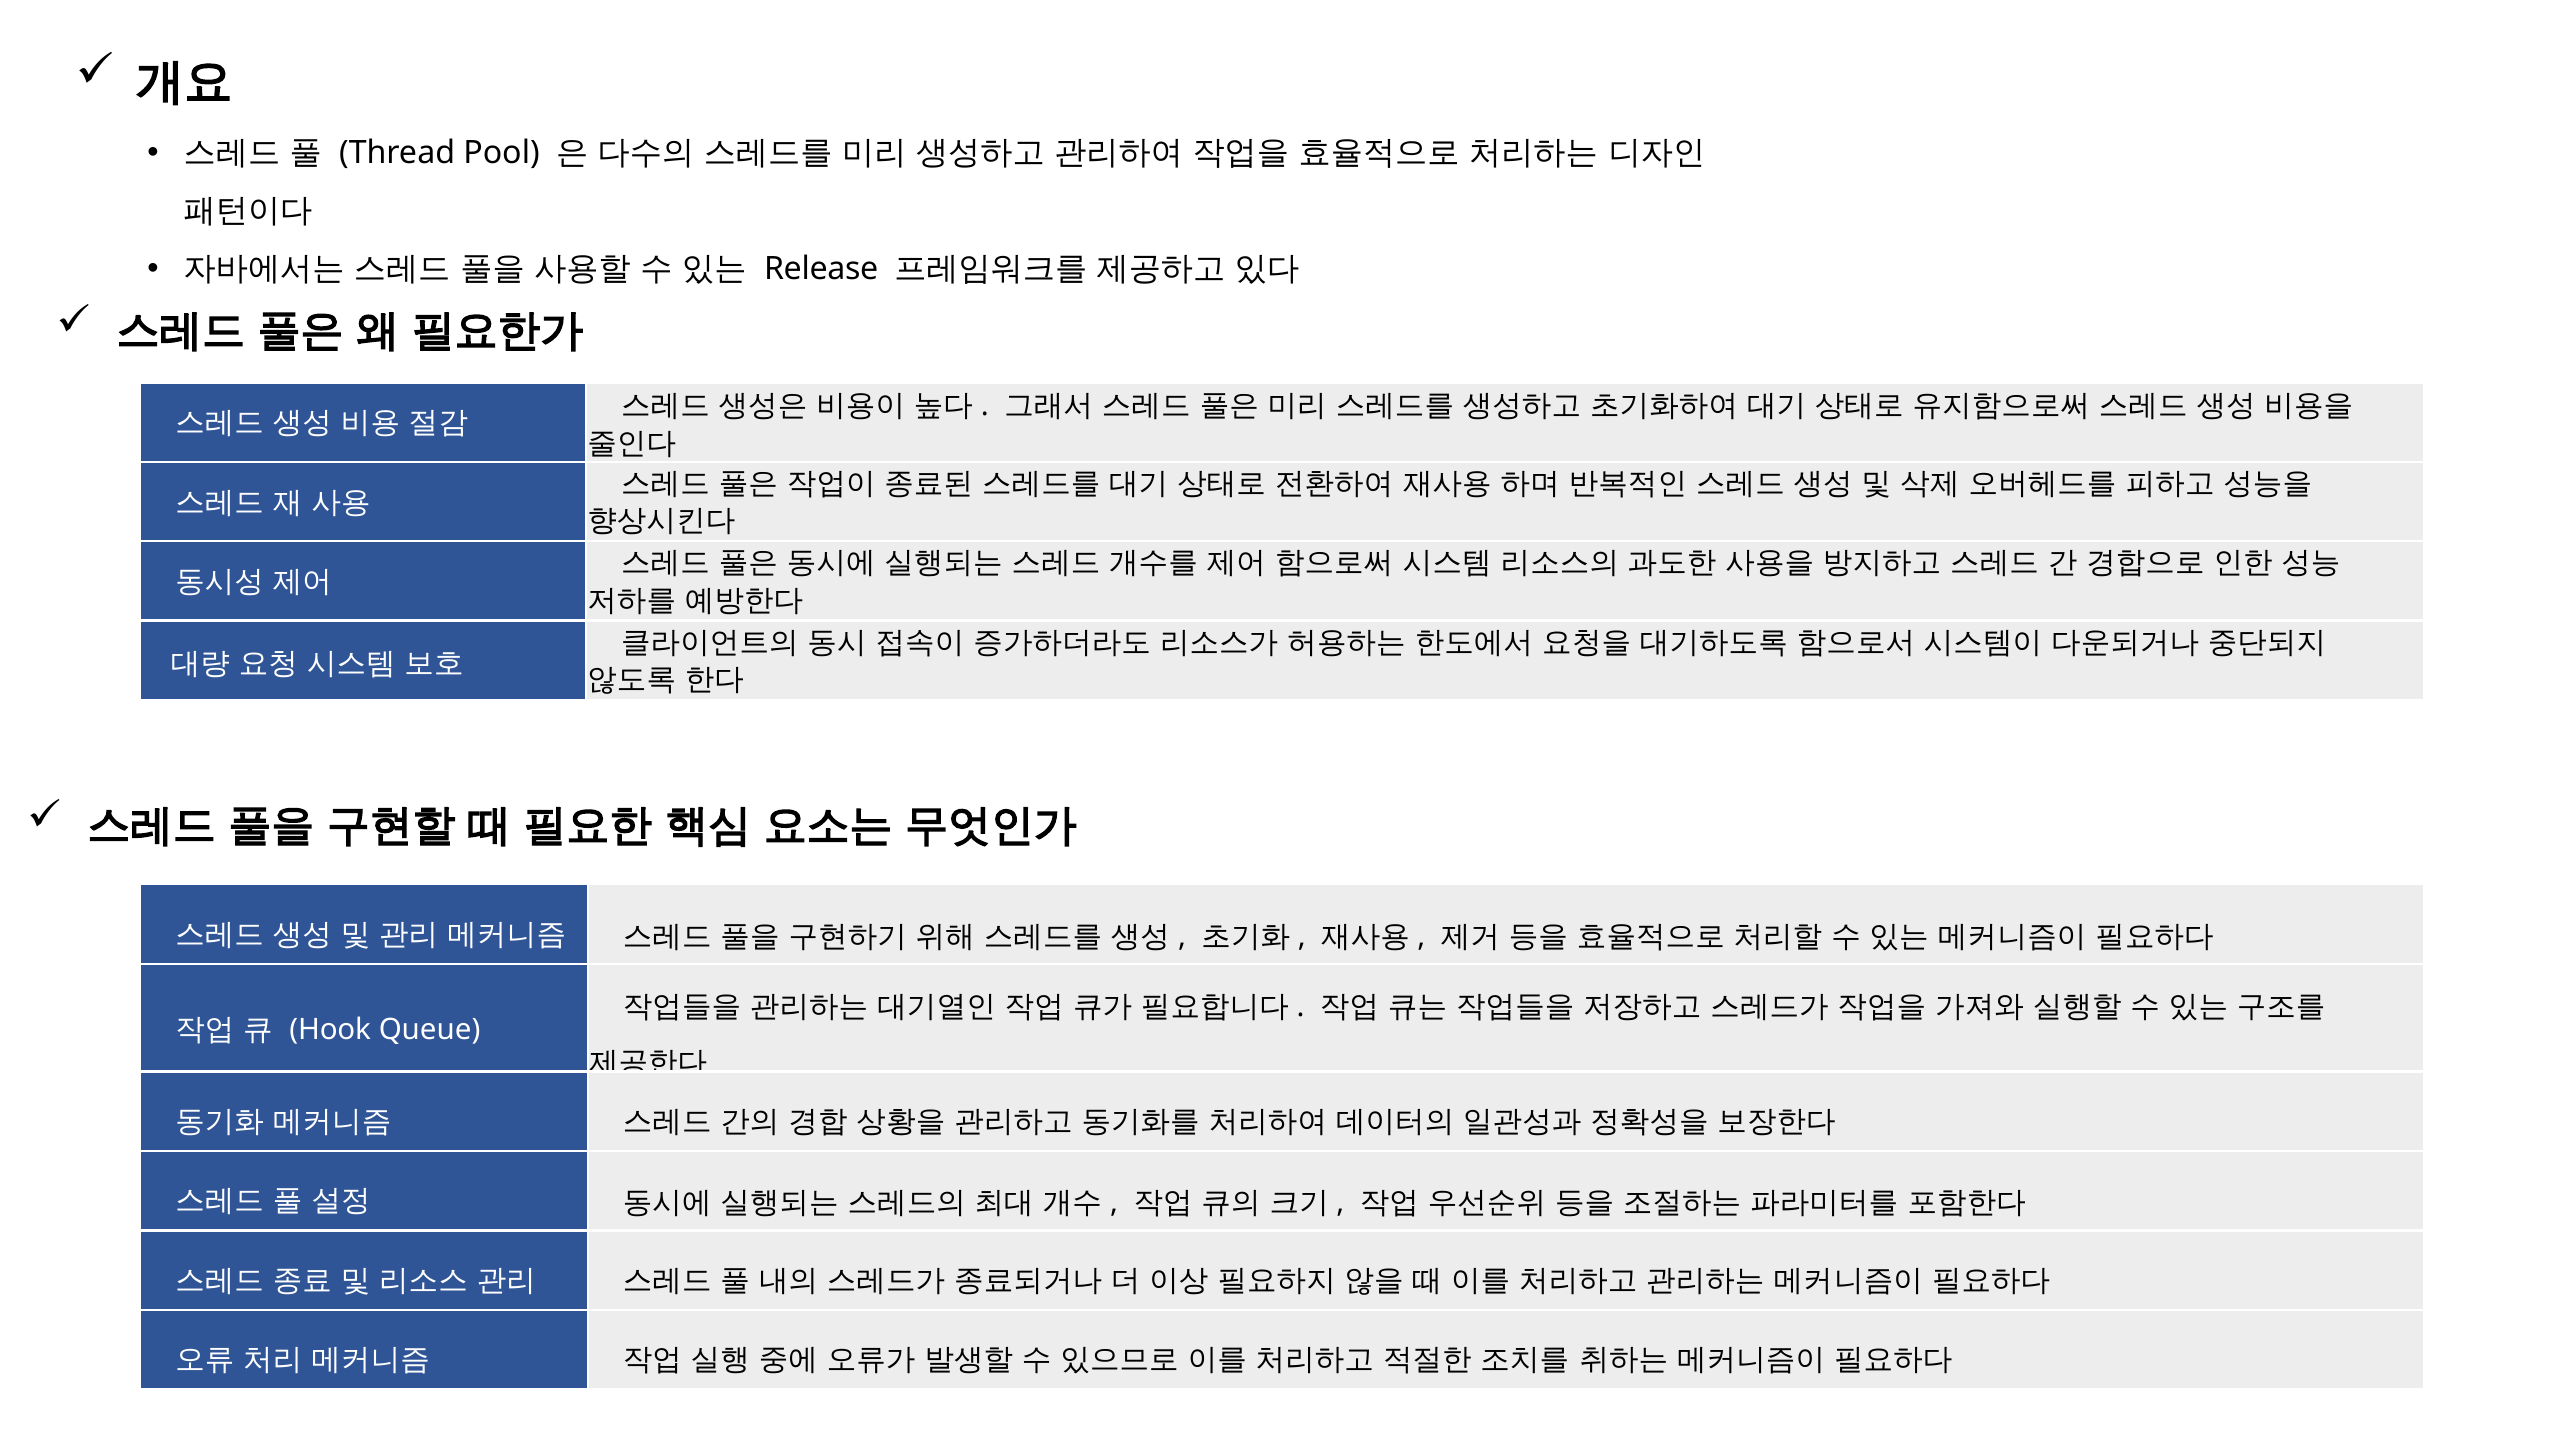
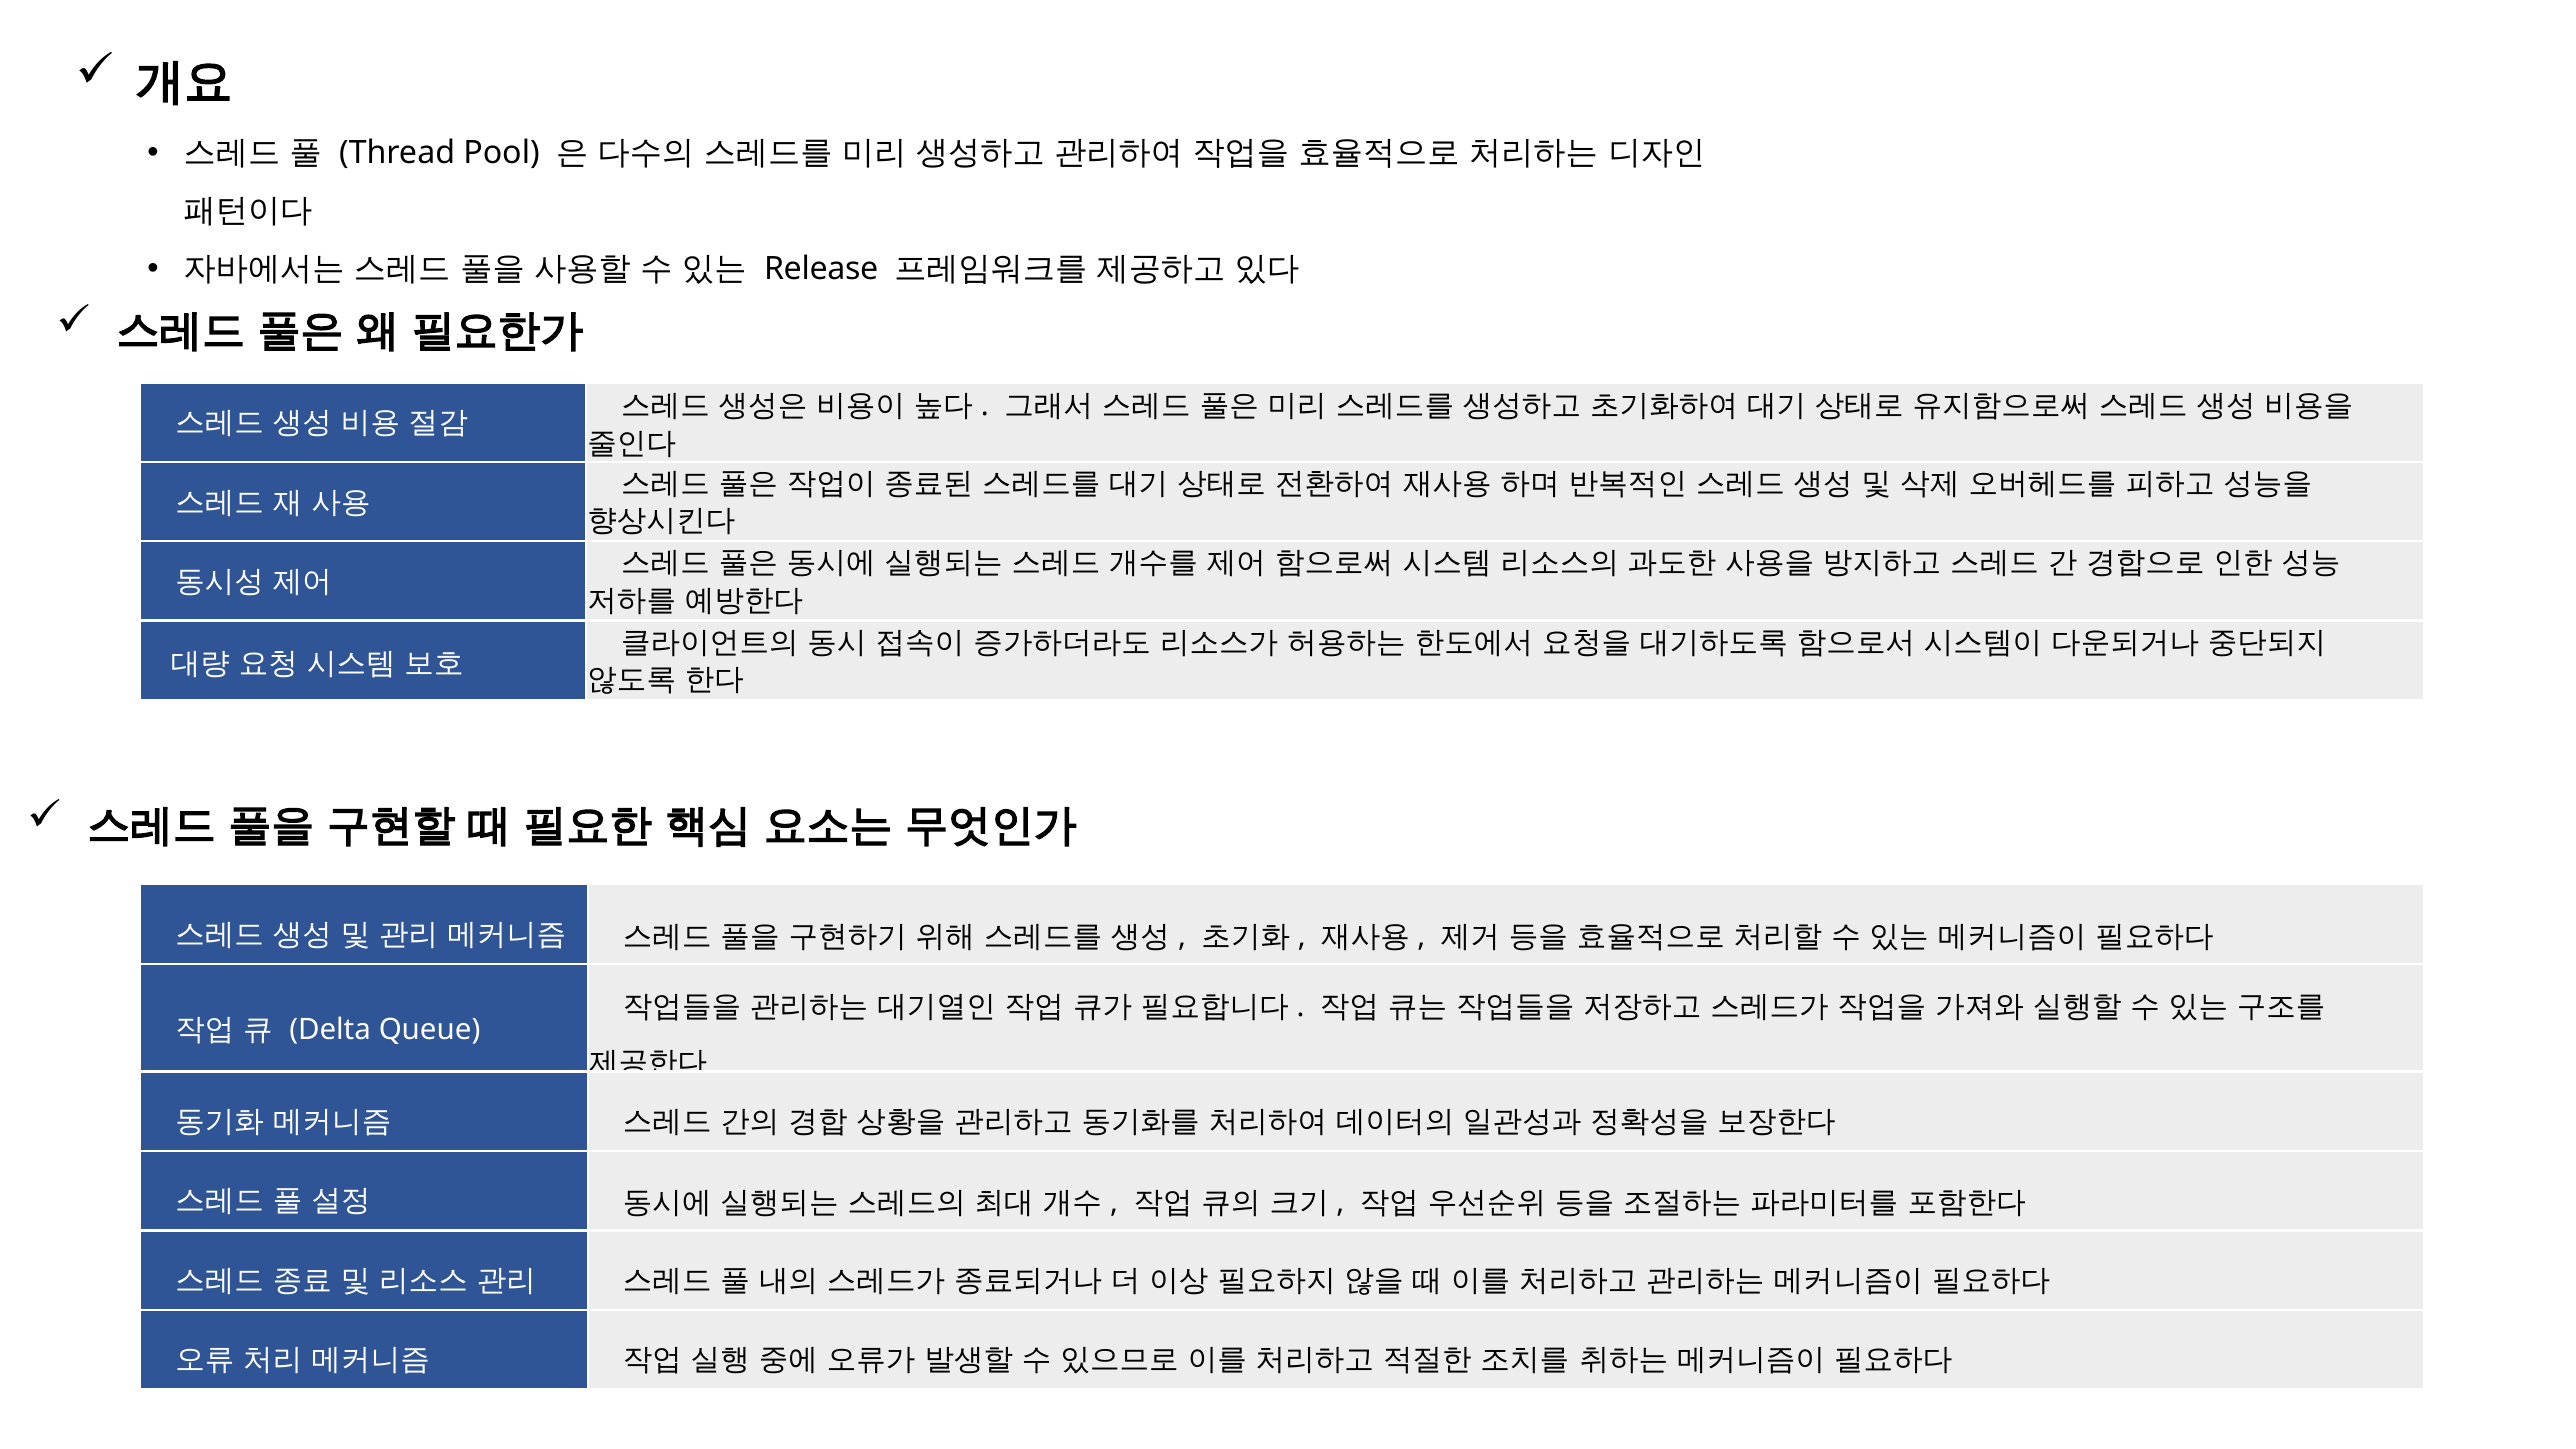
Hook: Hook -> Delta (330, 1030)
